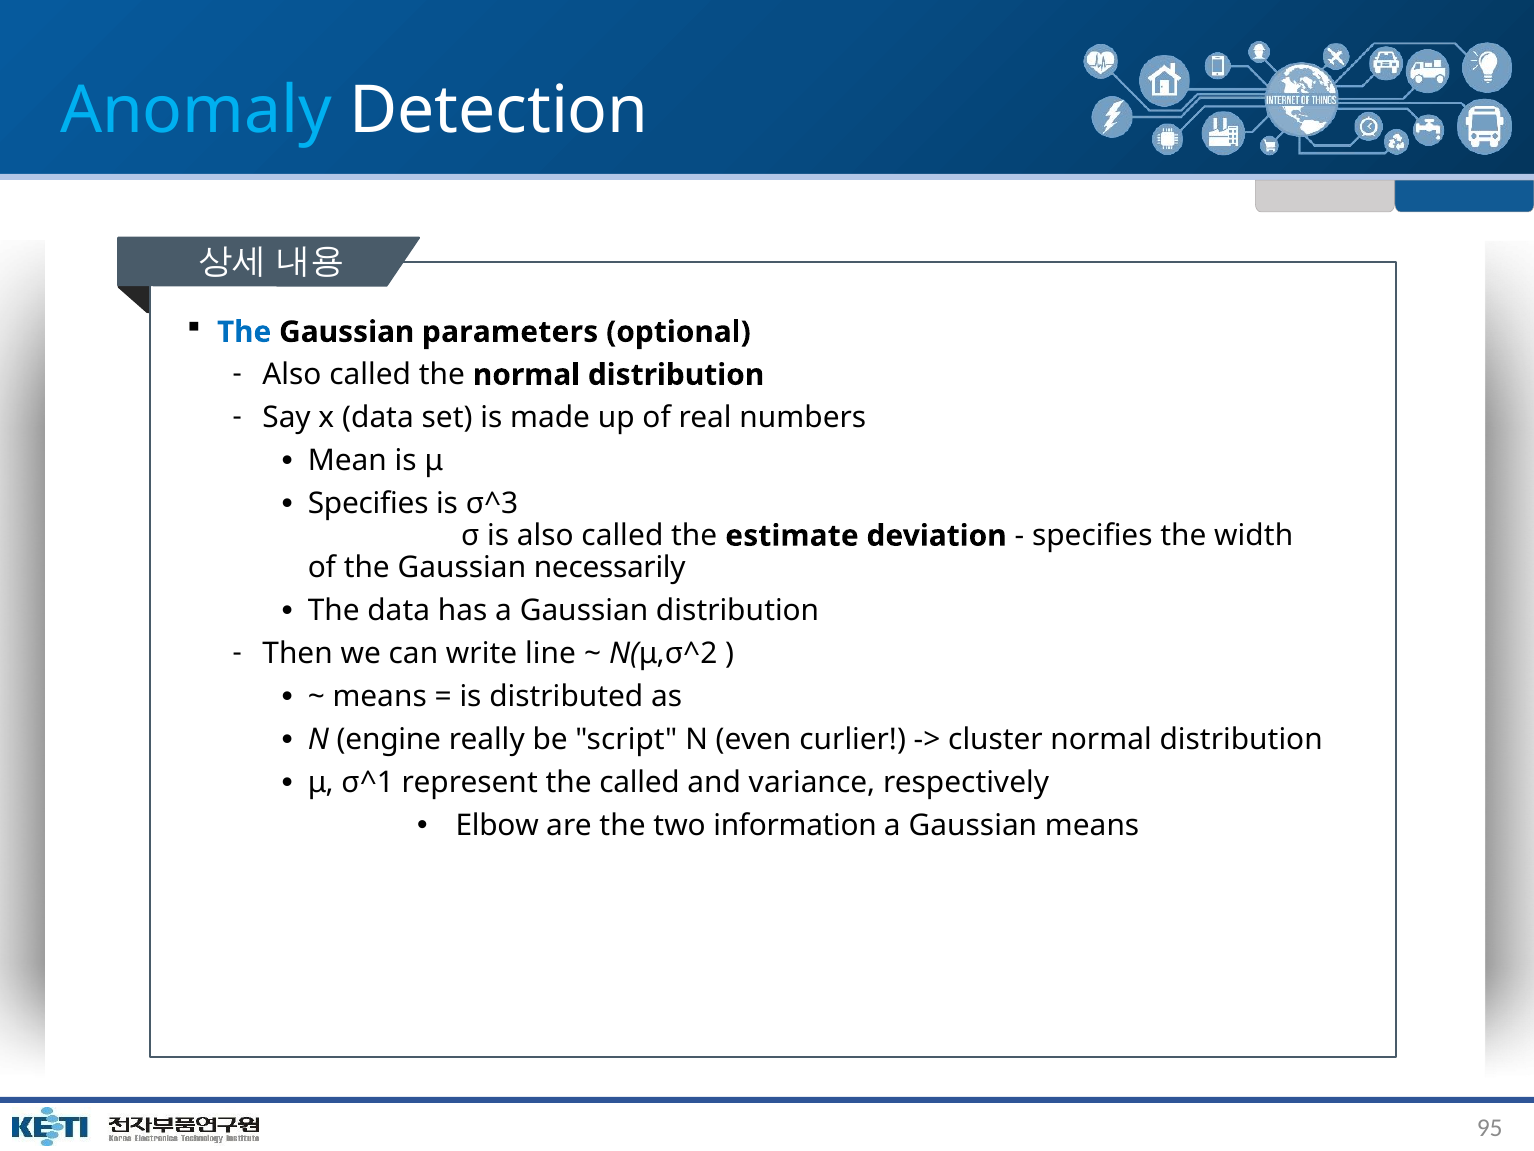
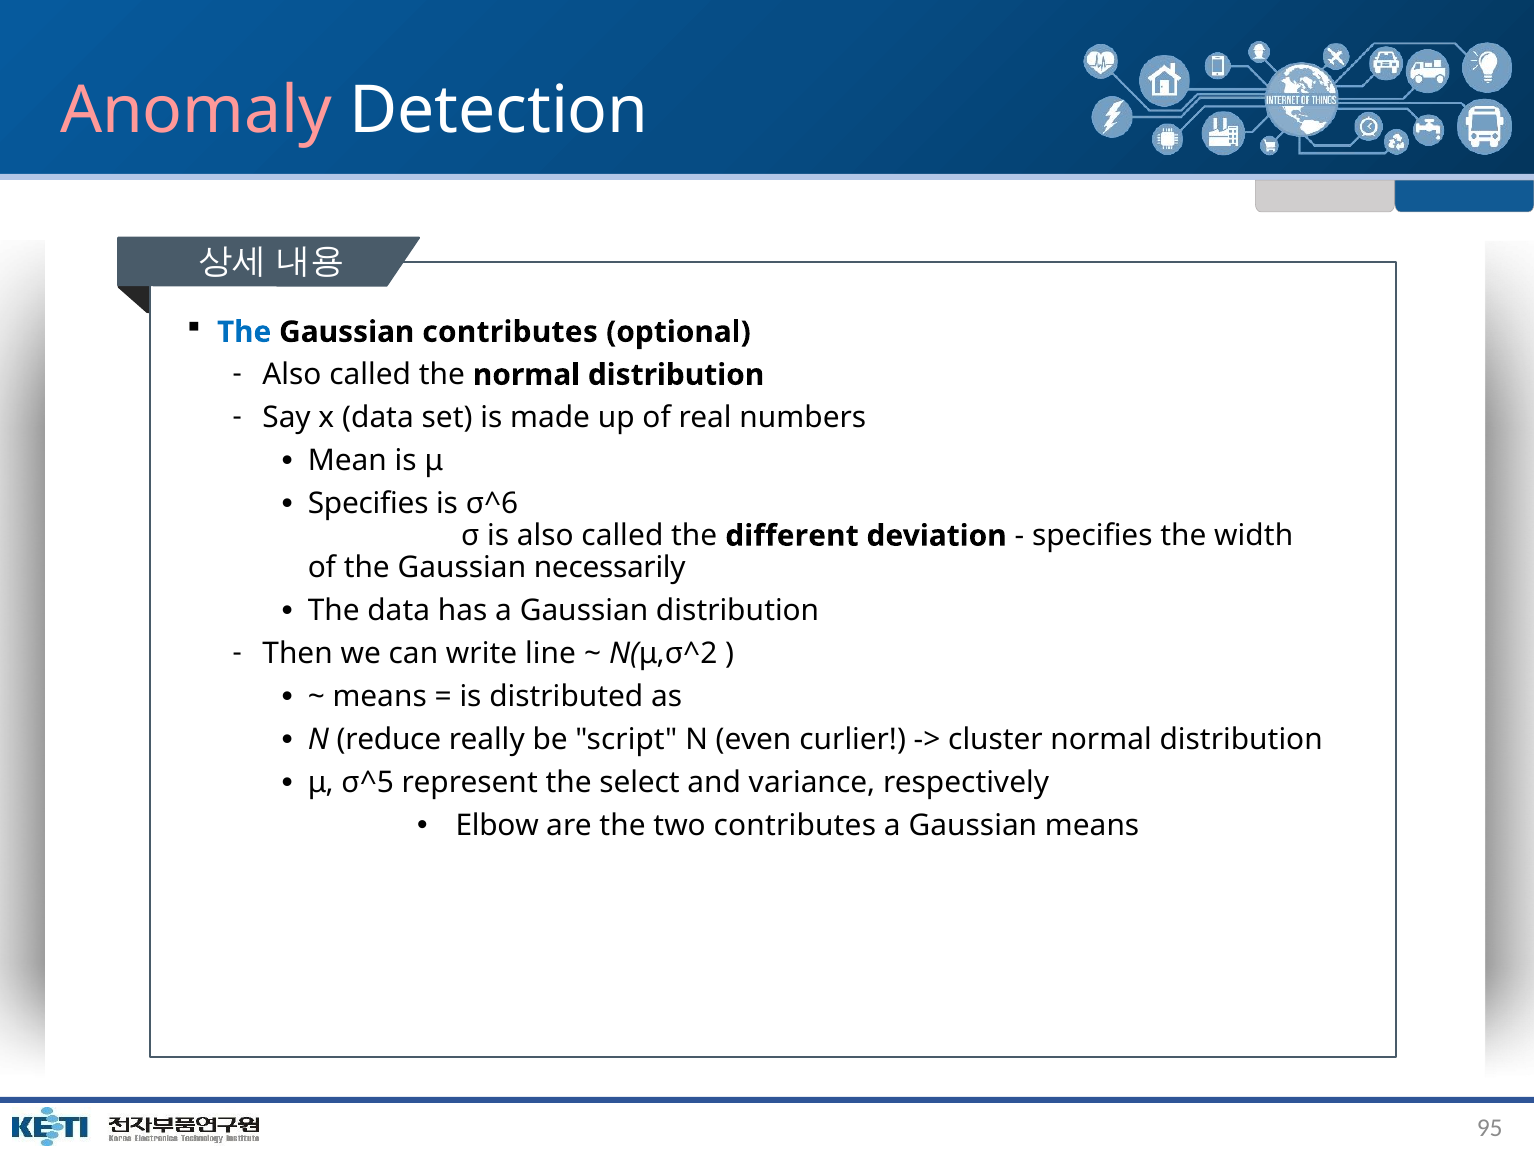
Anomaly colour: light blue -> pink (196, 111)
Gaussian parameters: parameters -> contributes (510, 332)
σ^3: σ^3 -> σ^6 (492, 503)
estimate: estimate -> different (792, 536)
engine: engine -> reduce (389, 739)
σ^1: σ^1 -> σ^5 (368, 782)
the called: called -> select (640, 782)
two information: information -> contributes (795, 825)
